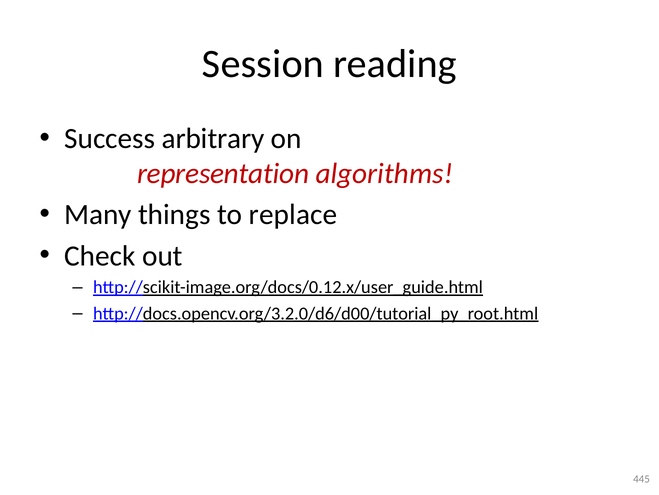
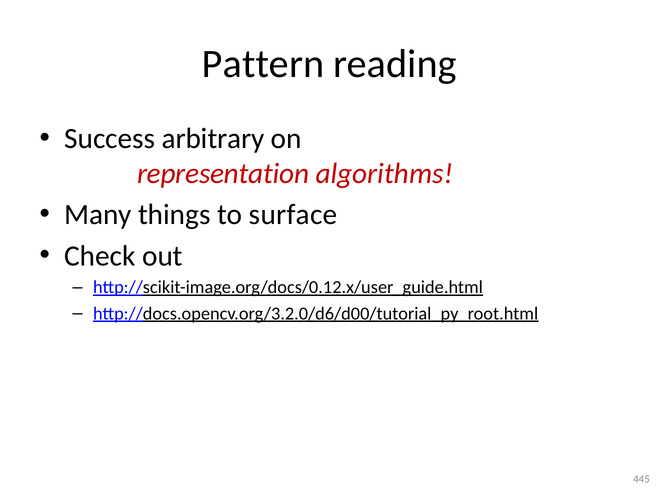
Session: Session -> Pattern (263, 64)
replace: replace -> surface (293, 214)
